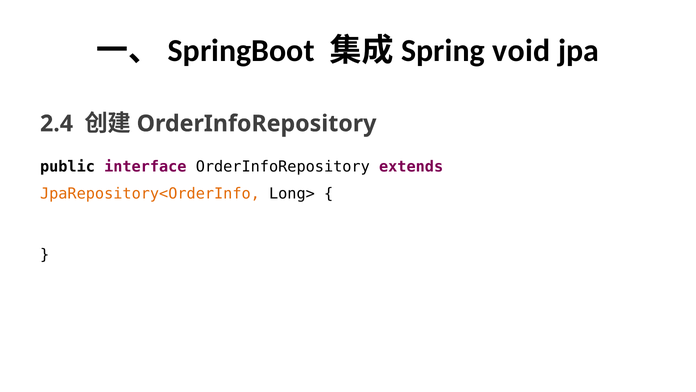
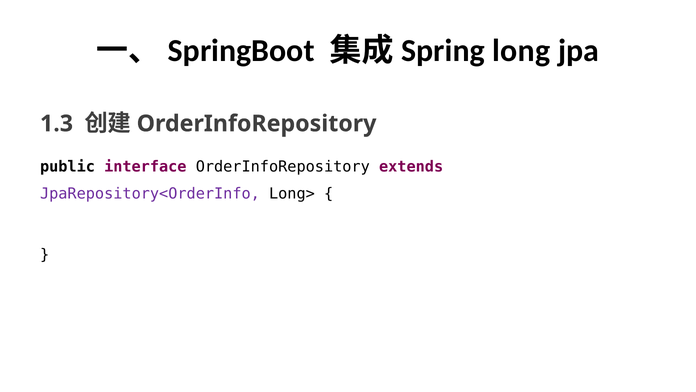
void: void -> long (521, 51)
2.4: 2.4 -> 1.3 (57, 123)
JpaRepository<OrderInfo colour: orange -> purple (150, 194)
